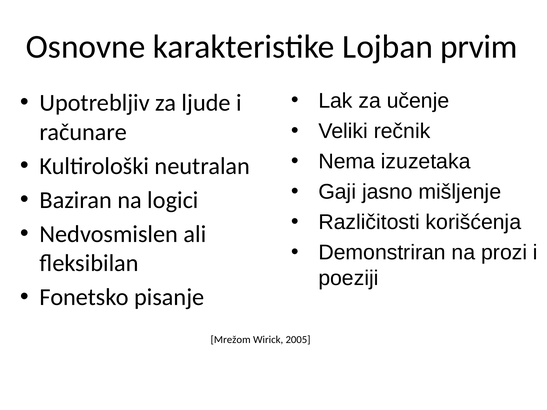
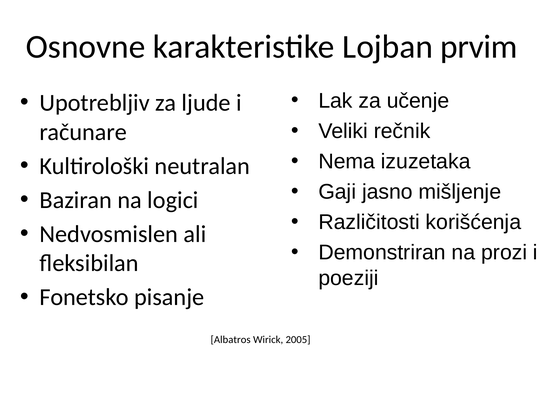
Mrežom: Mrežom -> Albatros (231, 340)
